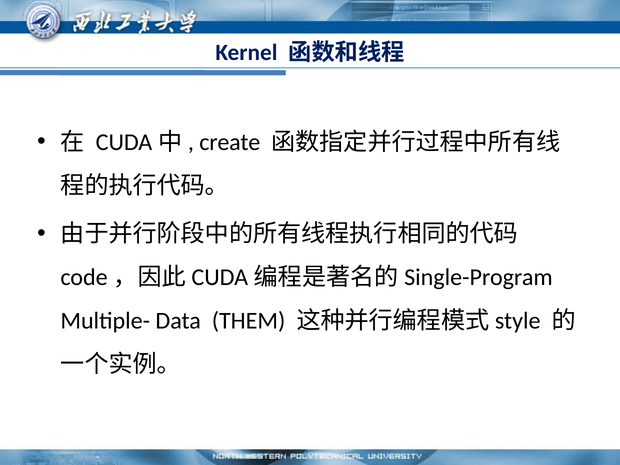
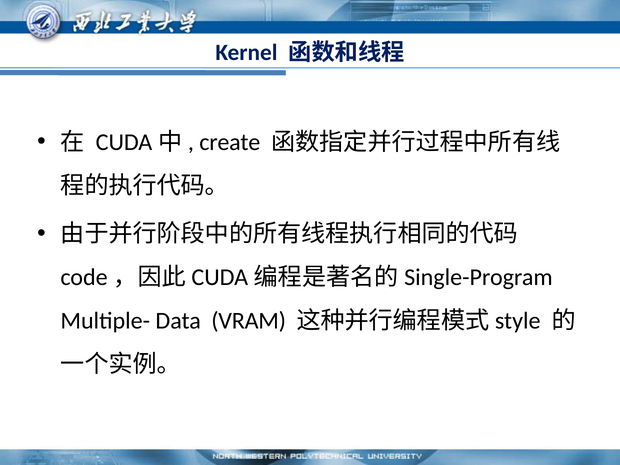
THEM: THEM -> VRAM (249, 321)
